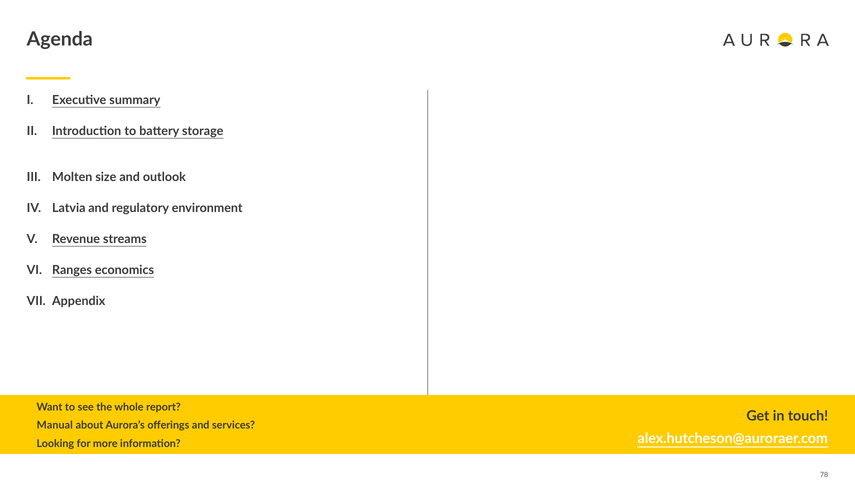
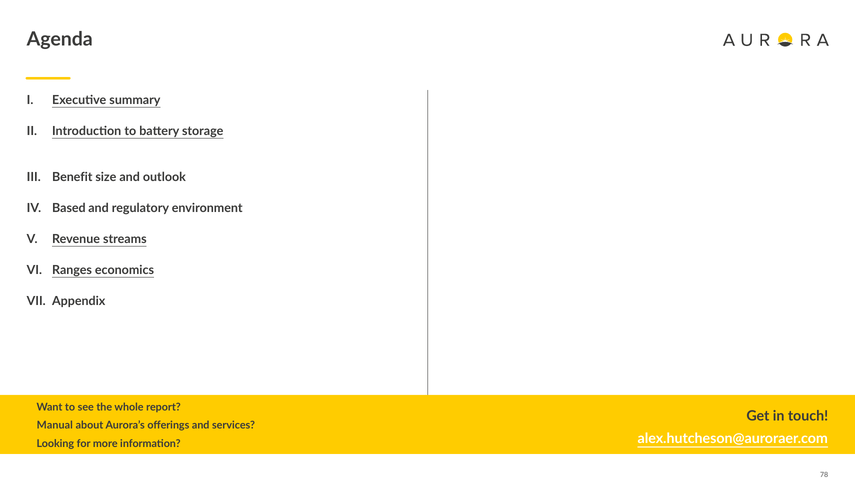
Molten: Molten -> Benefit (72, 177)
Latvia: Latvia -> Based (69, 208)
